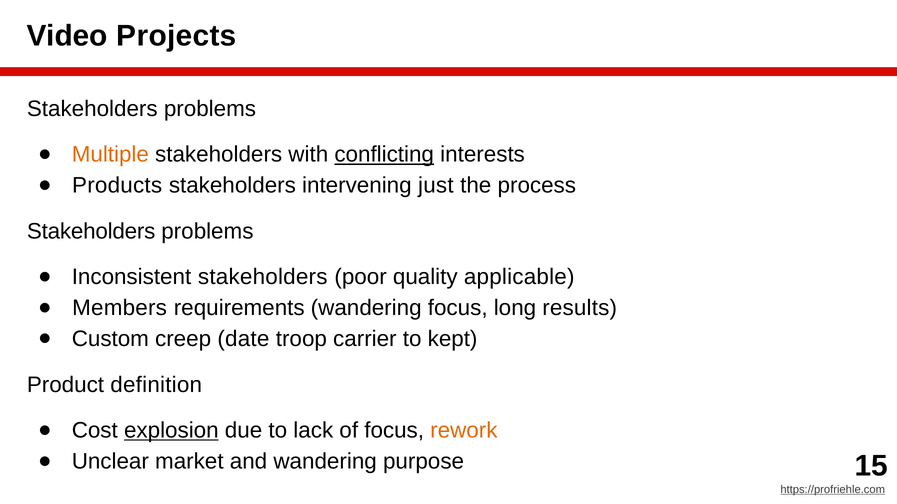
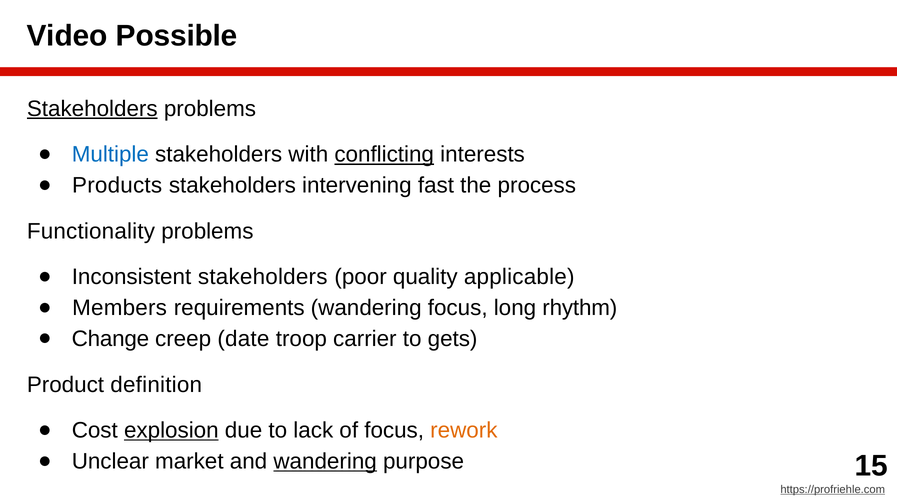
Projects: Projects -> Possible (177, 36)
Stakeholders underline: none -> present (92, 109)
Multiple colour: orange -> blue (110, 155)
just: just -> fast (436, 186)
Stakeholders: Stakeholders -> Functionality (91, 231)
results: results -> rhythm (580, 308)
Custom: Custom -> Change (110, 339)
kept: kept -> gets (453, 339)
wandering underline: none -> present (325, 462)
